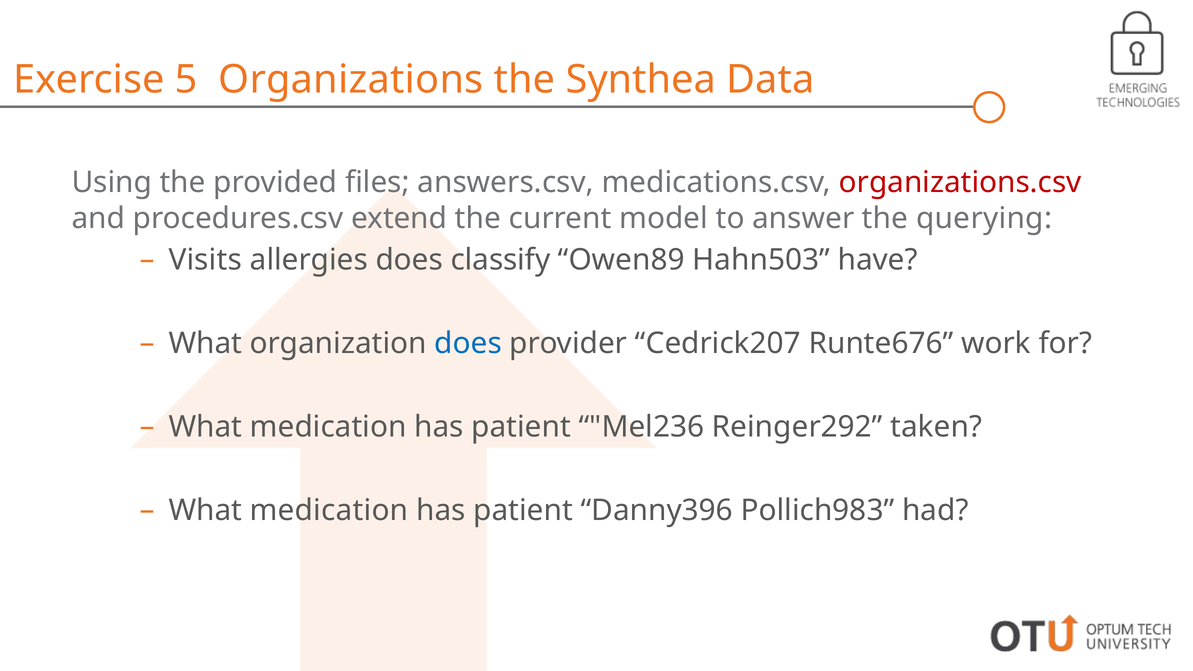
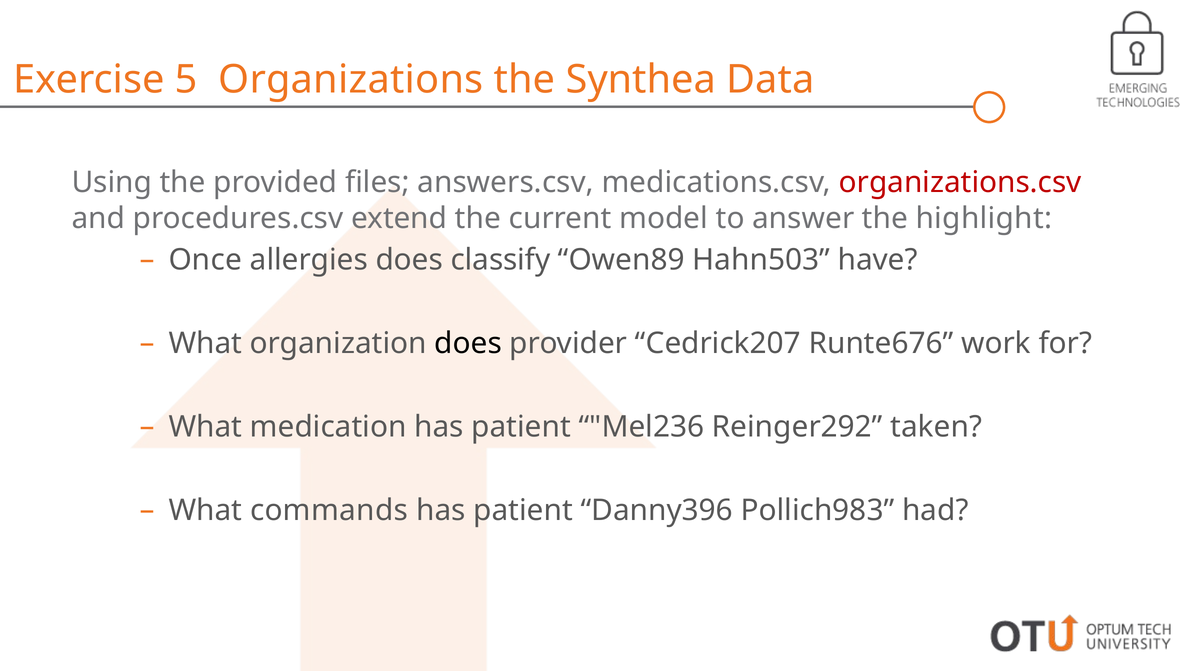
querying: querying -> highlight (984, 218)
Visits: Visits -> Once (205, 260)
does colour: blue -> black (468, 344)
medication: medication -> commands (329, 511)
